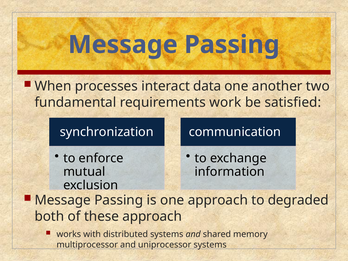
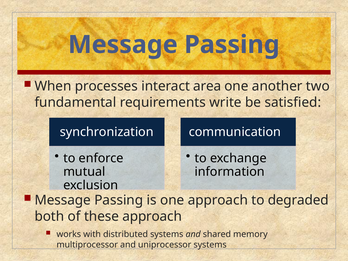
data: data -> area (207, 86)
work: work -> write (225, 102)
